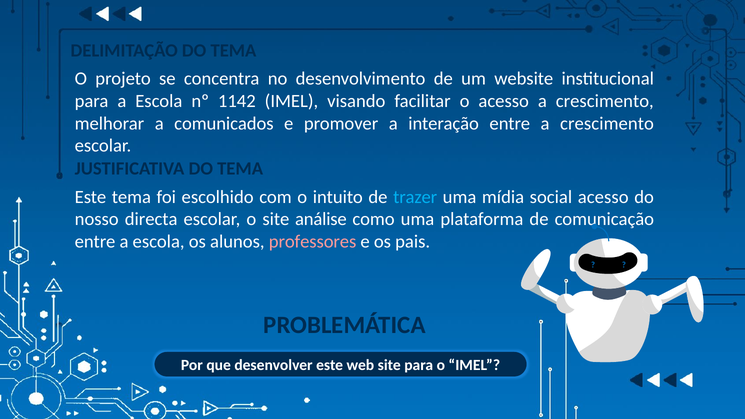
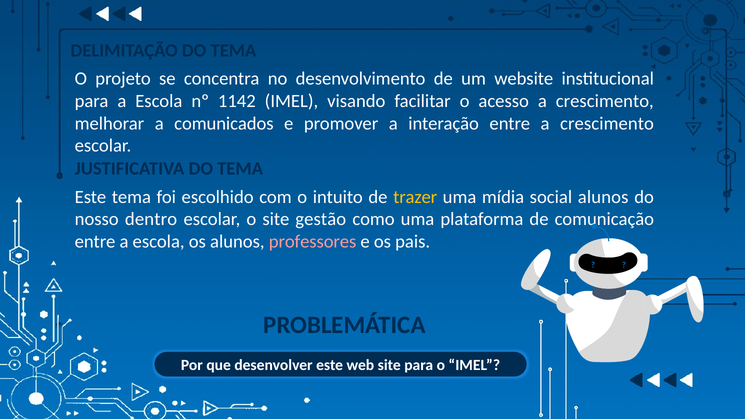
trazer colour: light blue -> yellow (415, 197)
social acesso: acesso -> alunos (603, 197)
directa: directa -> dentro (151, 219)
análise: análise -> gestão (321, 219)
